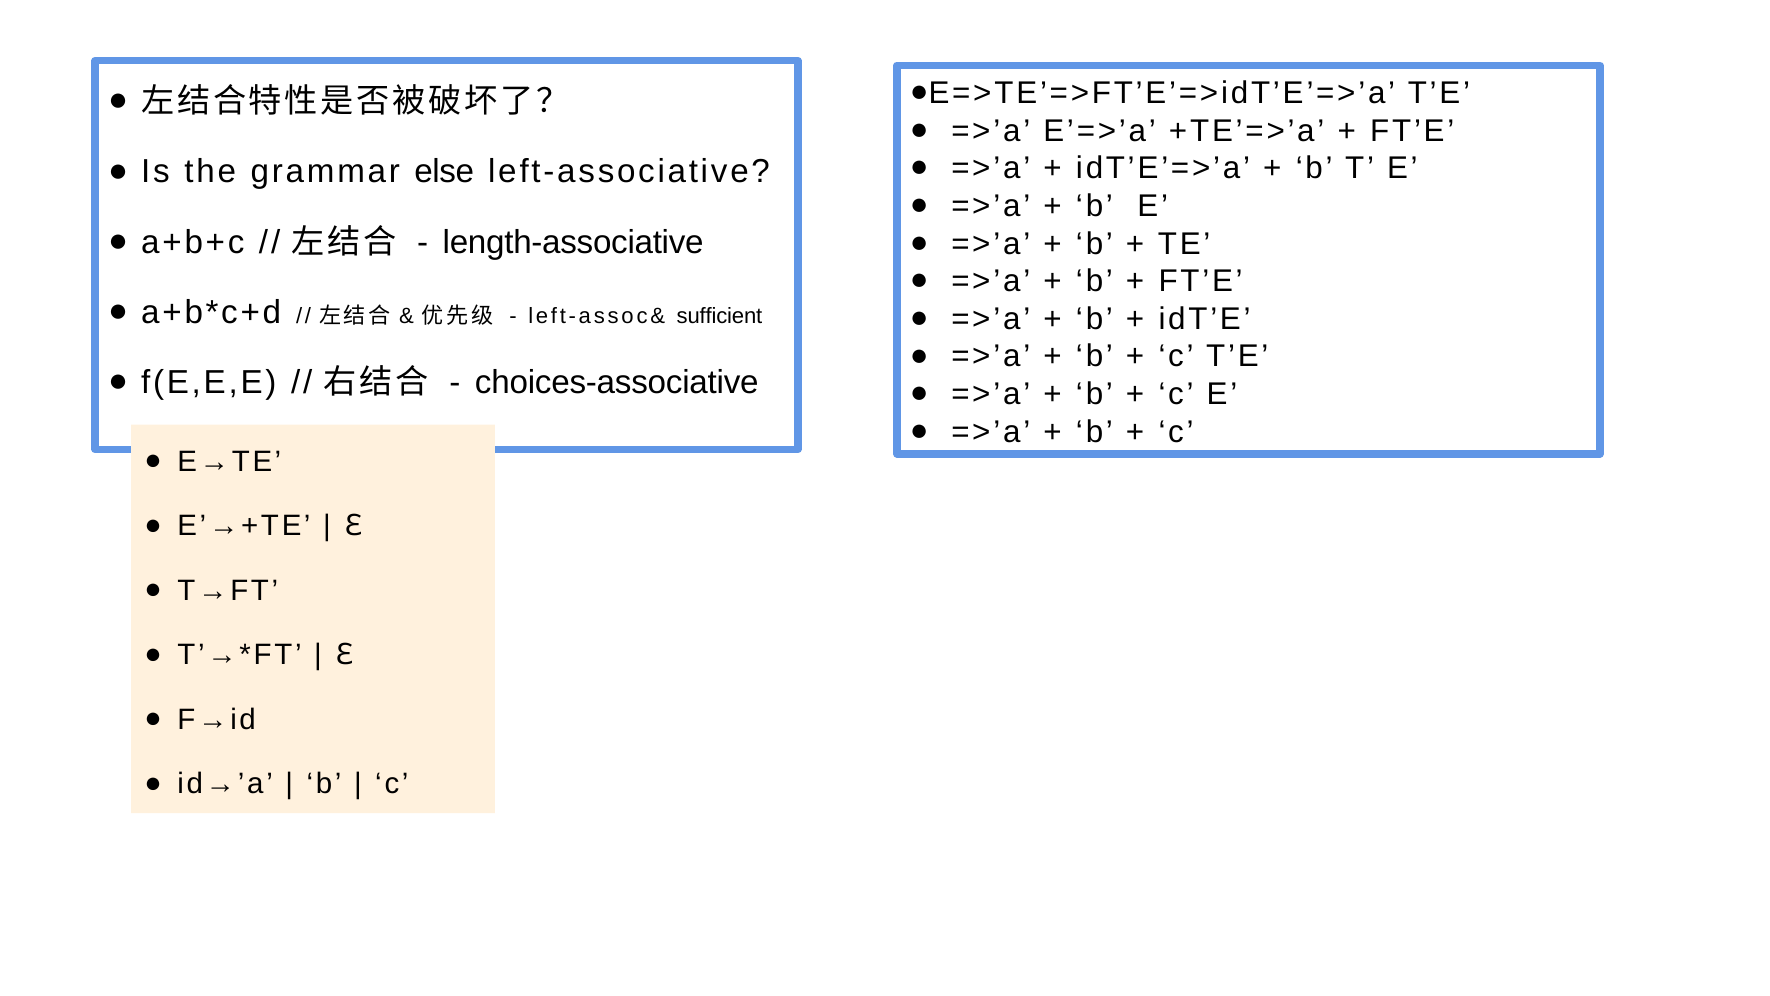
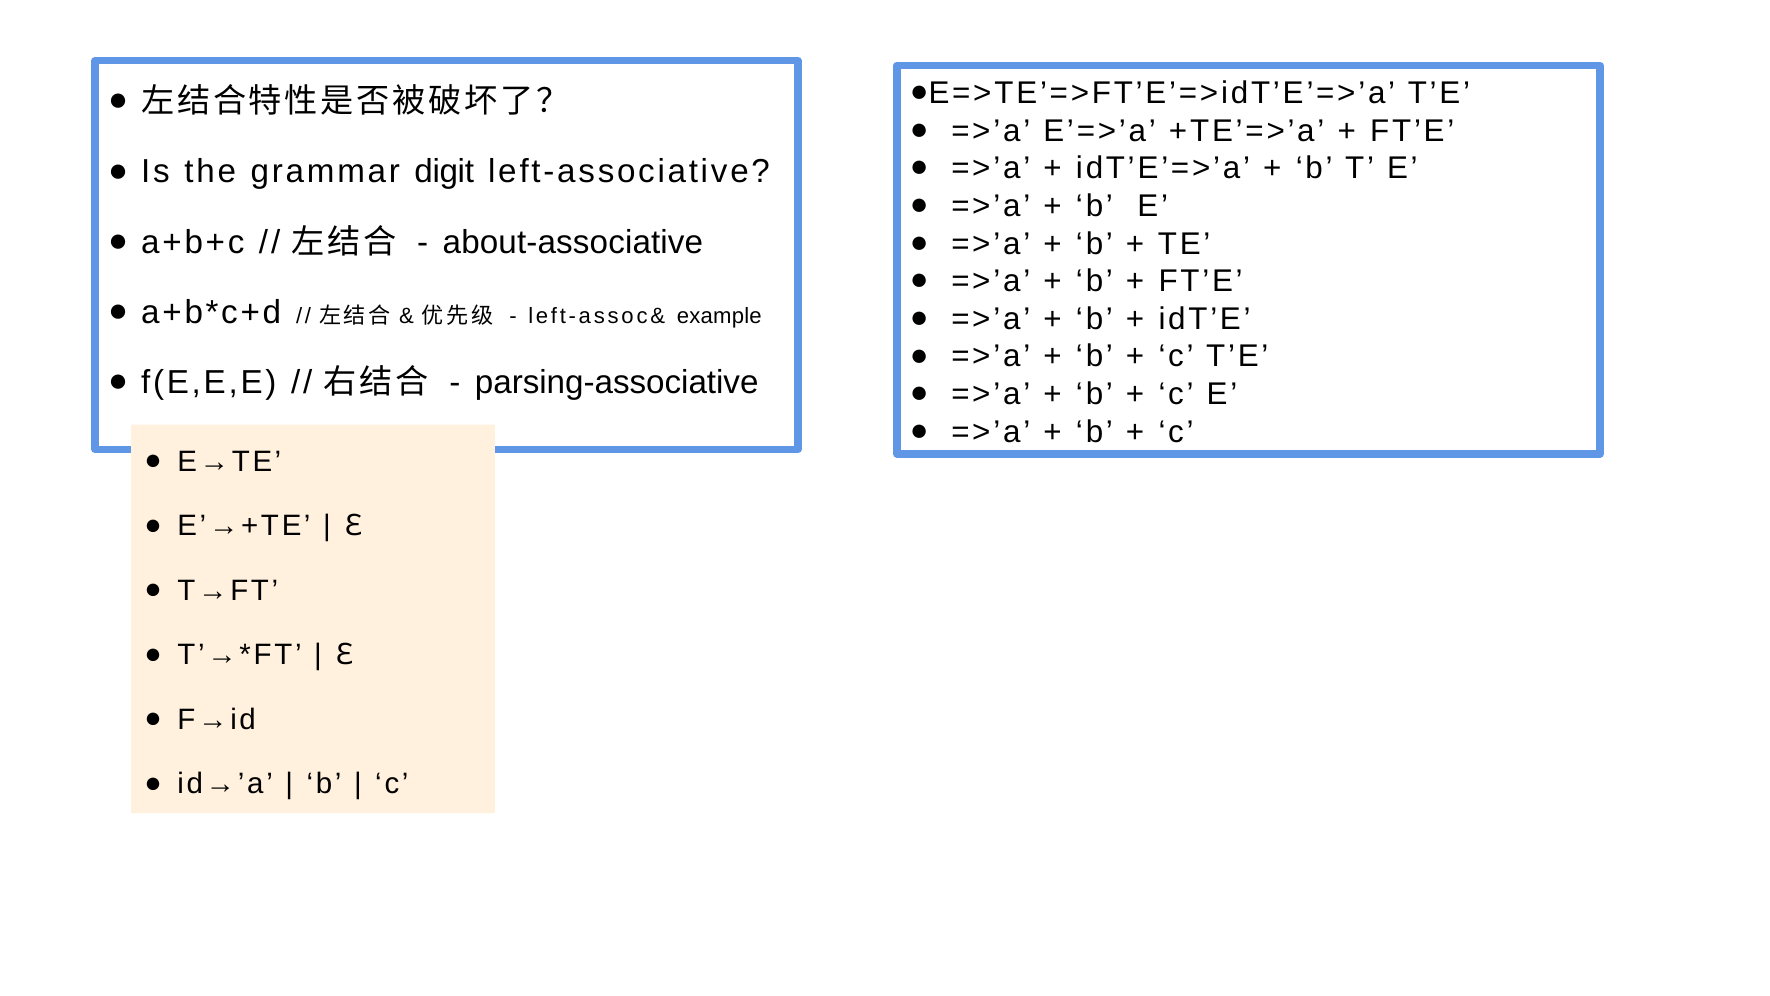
else: else -> digit (444, 172)
length-associative: length-associative -> about-associative (573, 242)
sufficient: sufficient -> example (719, 316)
choices-associative: choices-associative -> parsing-associative (617, 382)
